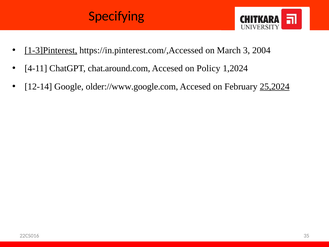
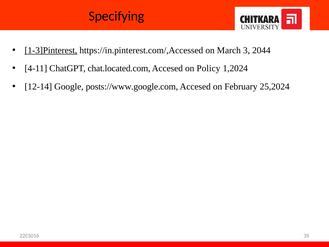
2004: 2004 -> 2044 (261, 50)
chat.around.com: chat.around.com -> chat.located.com (119, 68)
older://www.google.com: older://www.google.com -> posts://www.google.com (132, 86)
25,2024 underline: present -> none (275, 86)
